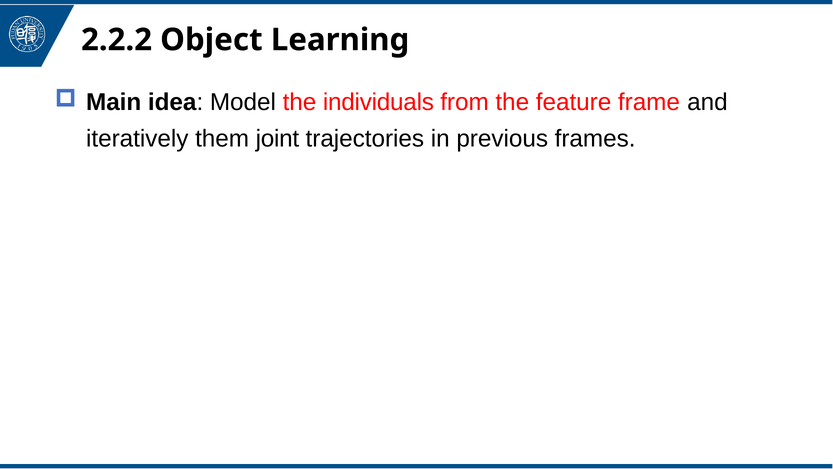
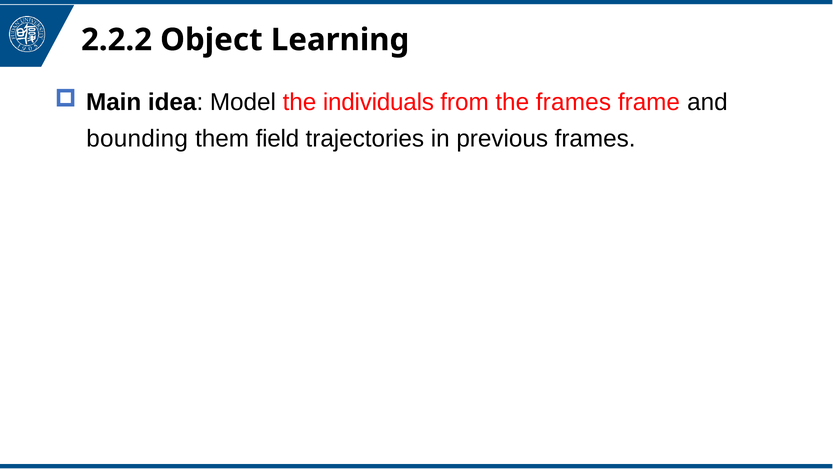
the feature: feature -> frames (573, 102)
iteratively: iteratively -> bounding (137, 139)
joint: joint -> field (277, 139)
